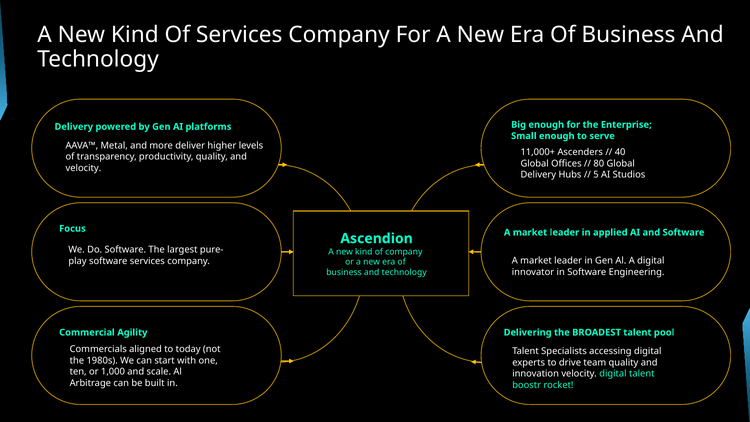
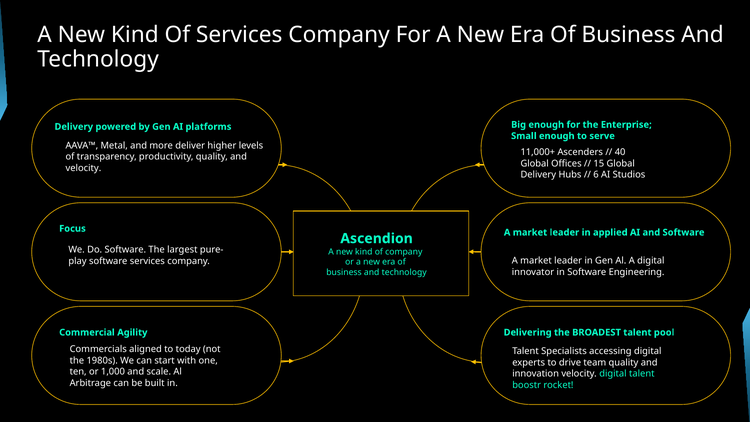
80: 80 -> 15 (599, 164)
5: 5 -> 6 (596, 175)
